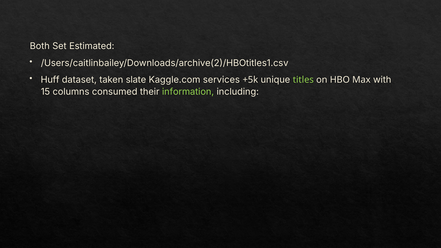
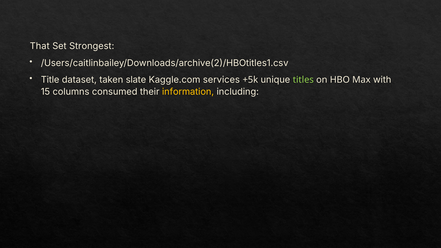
Both: Both -> That (40, 46)
Estimated: Estimated -> Strongest (92, 46)
Huff: Huff -> Title (50, 80)
information colour: light green -> yellow (188, 92)
